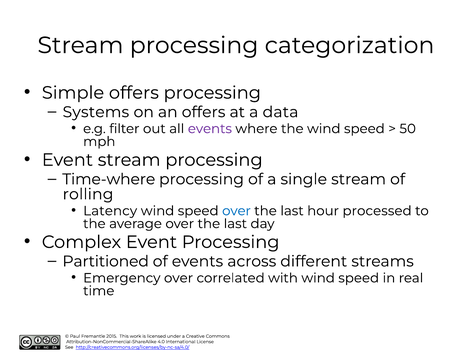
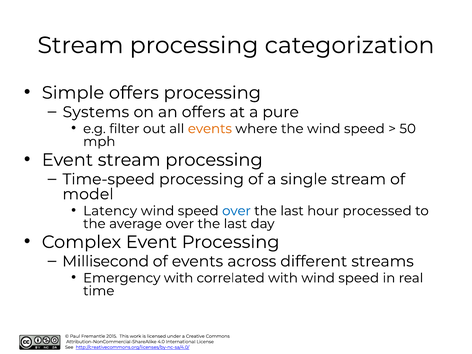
data: data -> pure (281, 112)
events colour: purple -> orange (210, 129)
Time-where: Time-where -> Time-speed (109, 179)
rolling: rolling -> model (88, 194)
Partitioned: Partitioned -> Millisecond (106, 261)
Emergency over: over -> with (179, 278)
